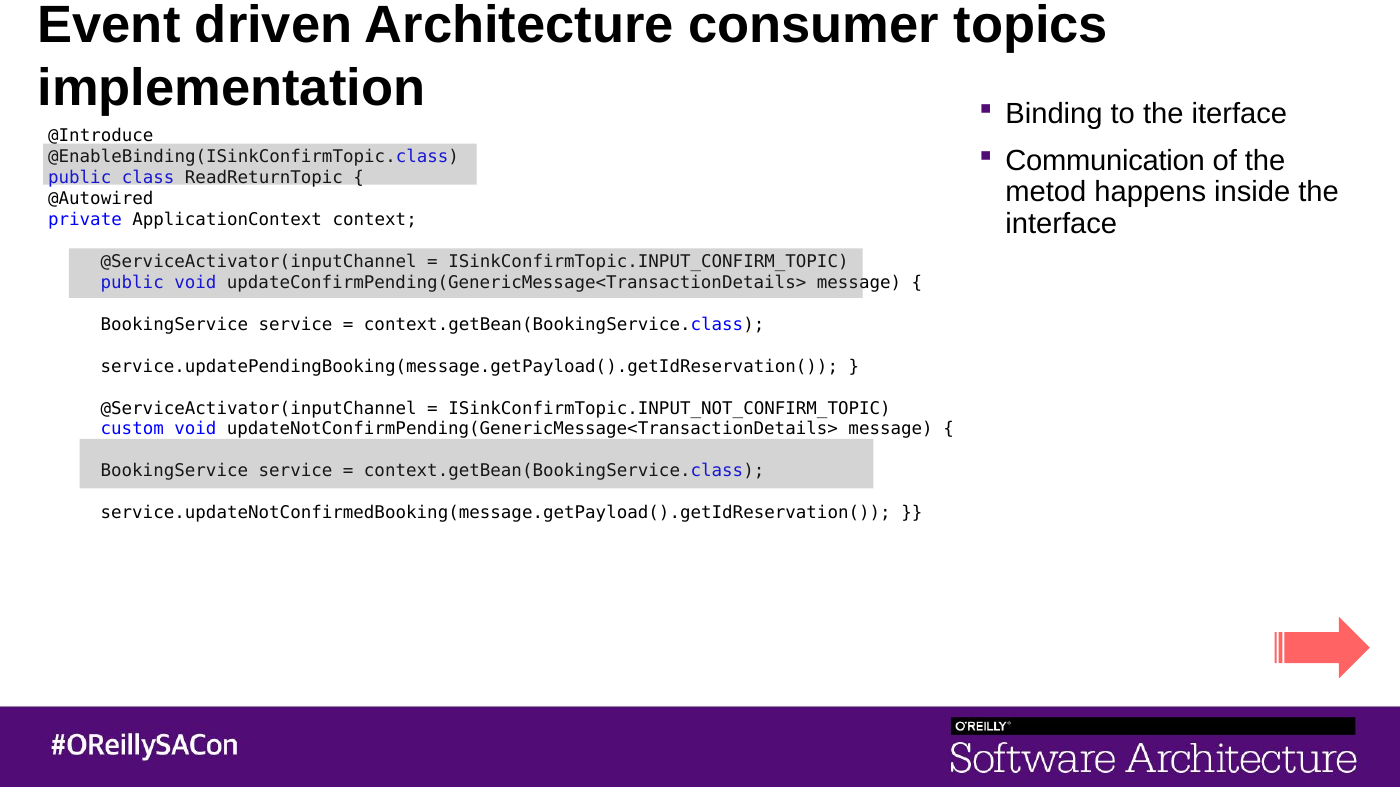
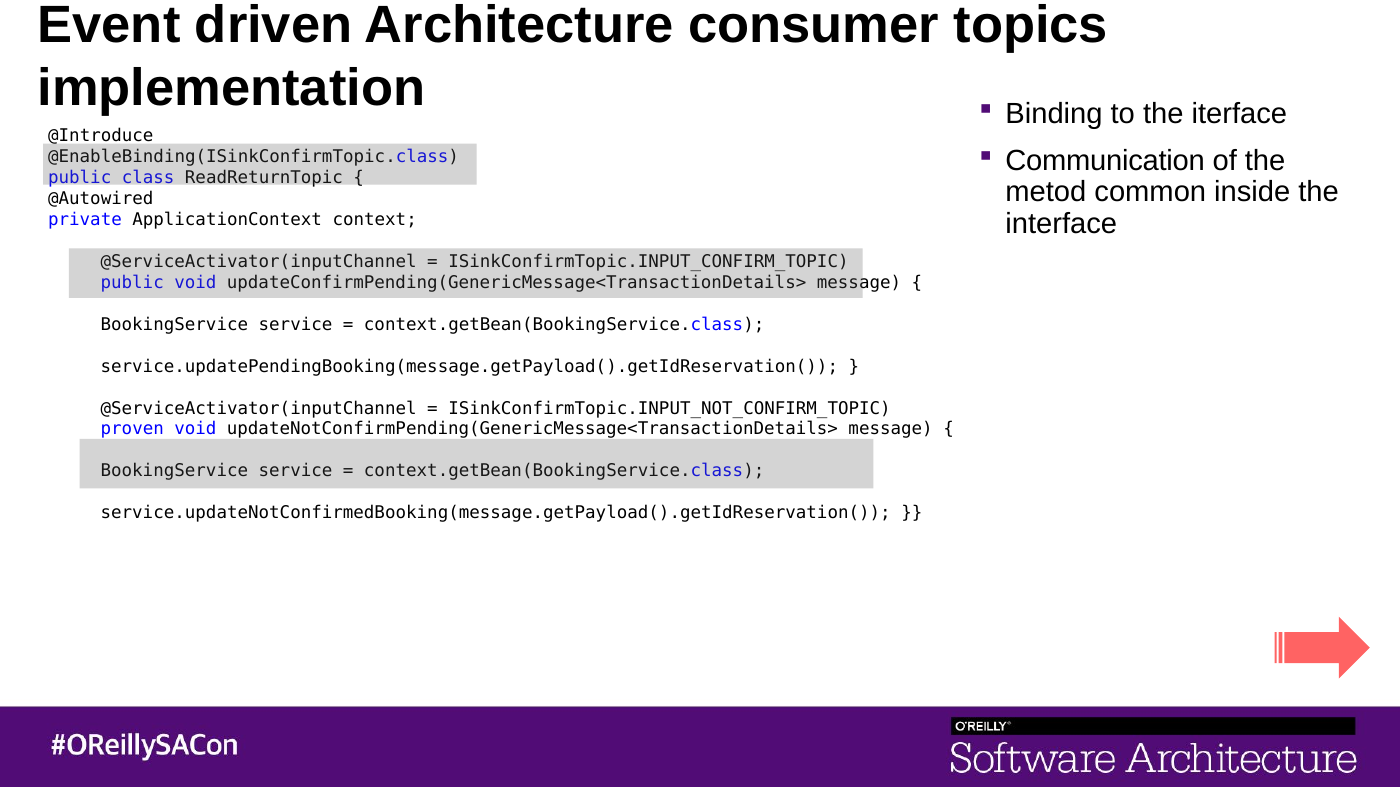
happens: happens -> common (1150, 192)
custom: custom -> proven (132, 429)
